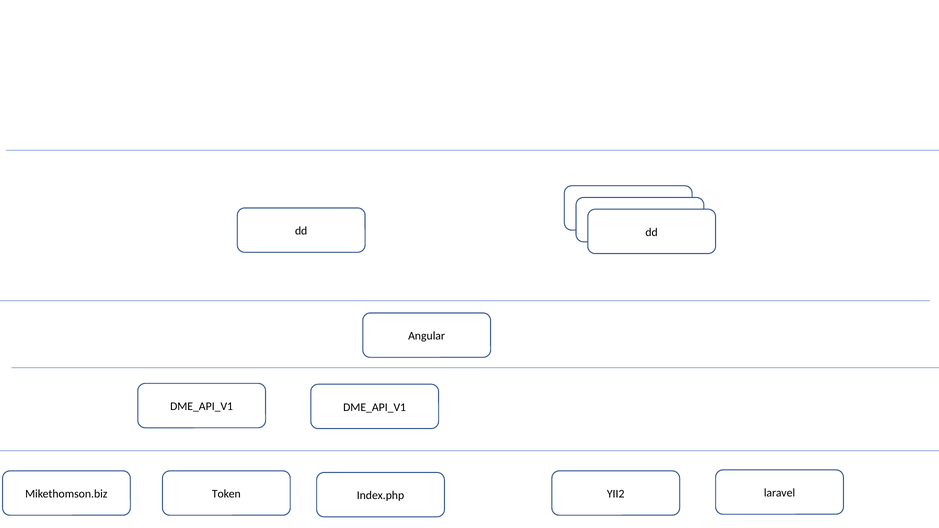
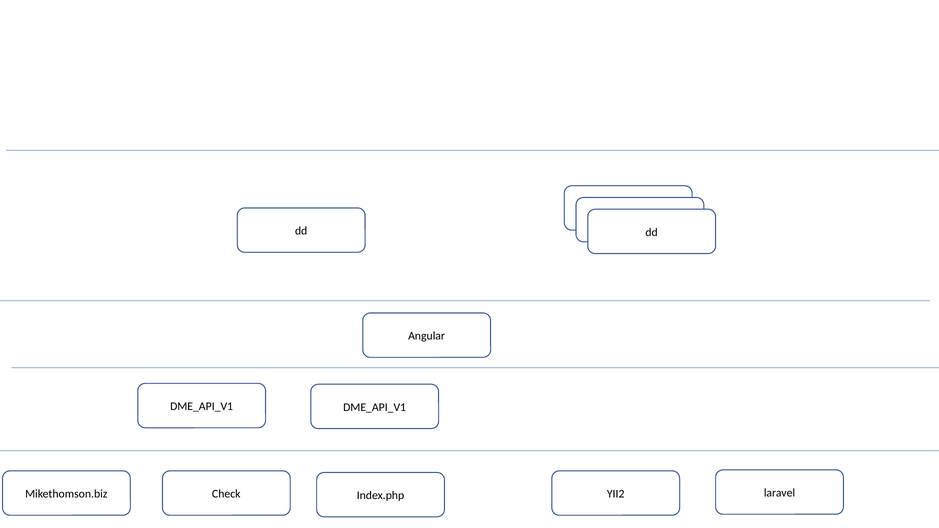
Token: Token -> Check (226, 494)
